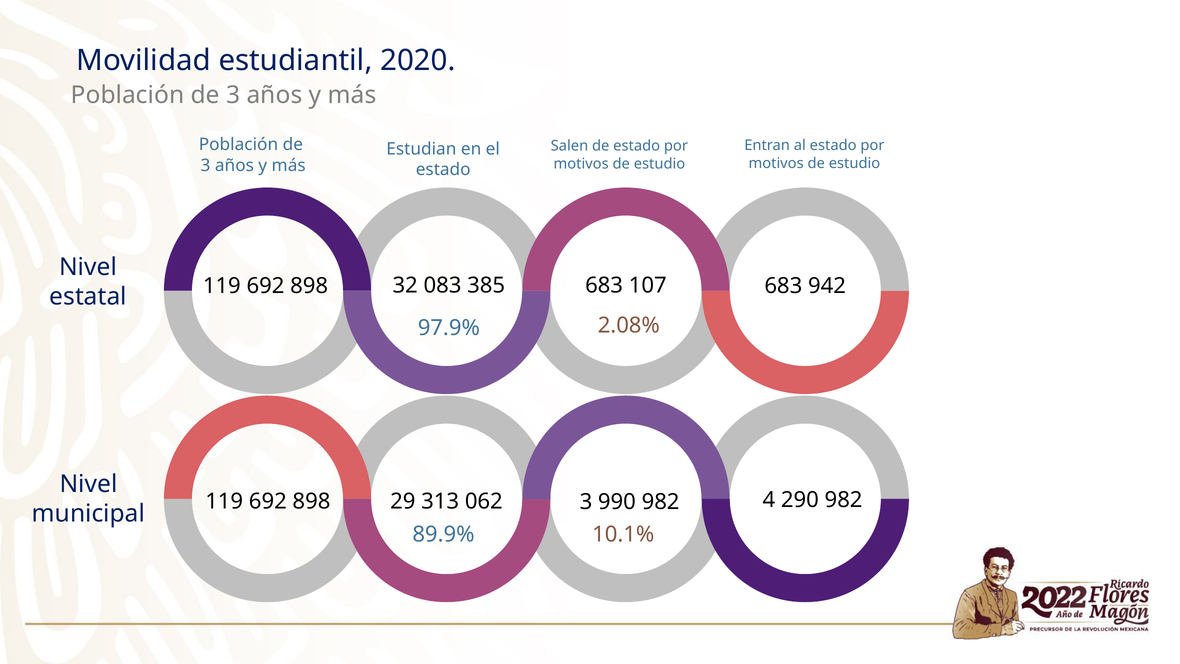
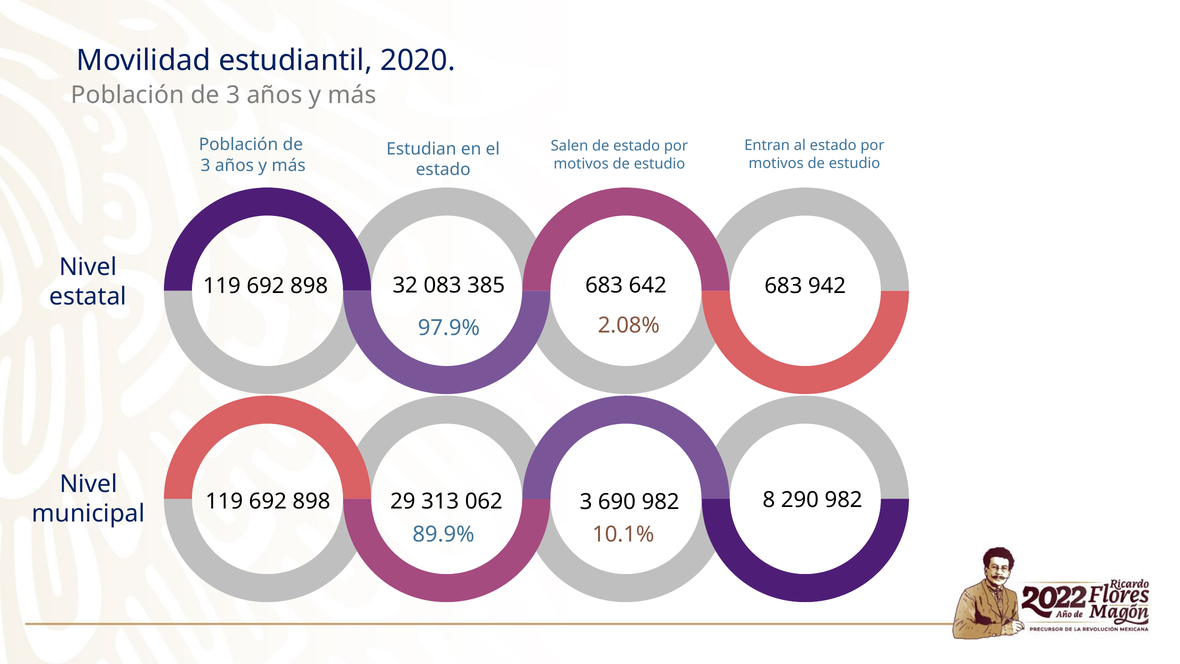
107: 107 -> 642 (648, 285)
4: 4 -> 8 (769, 500)
990: 990 -> 690 (617, 502)
